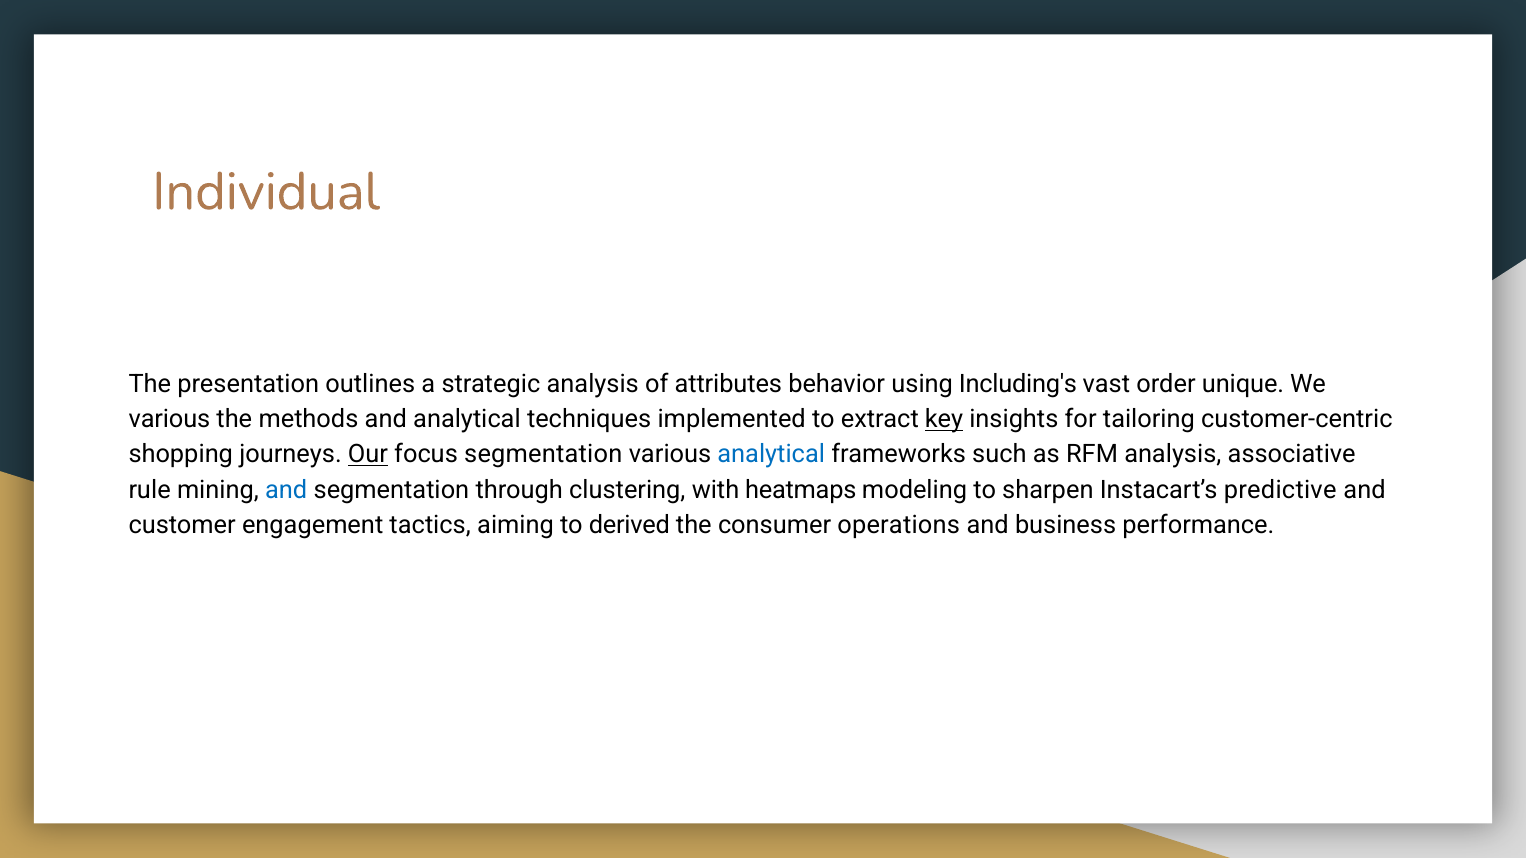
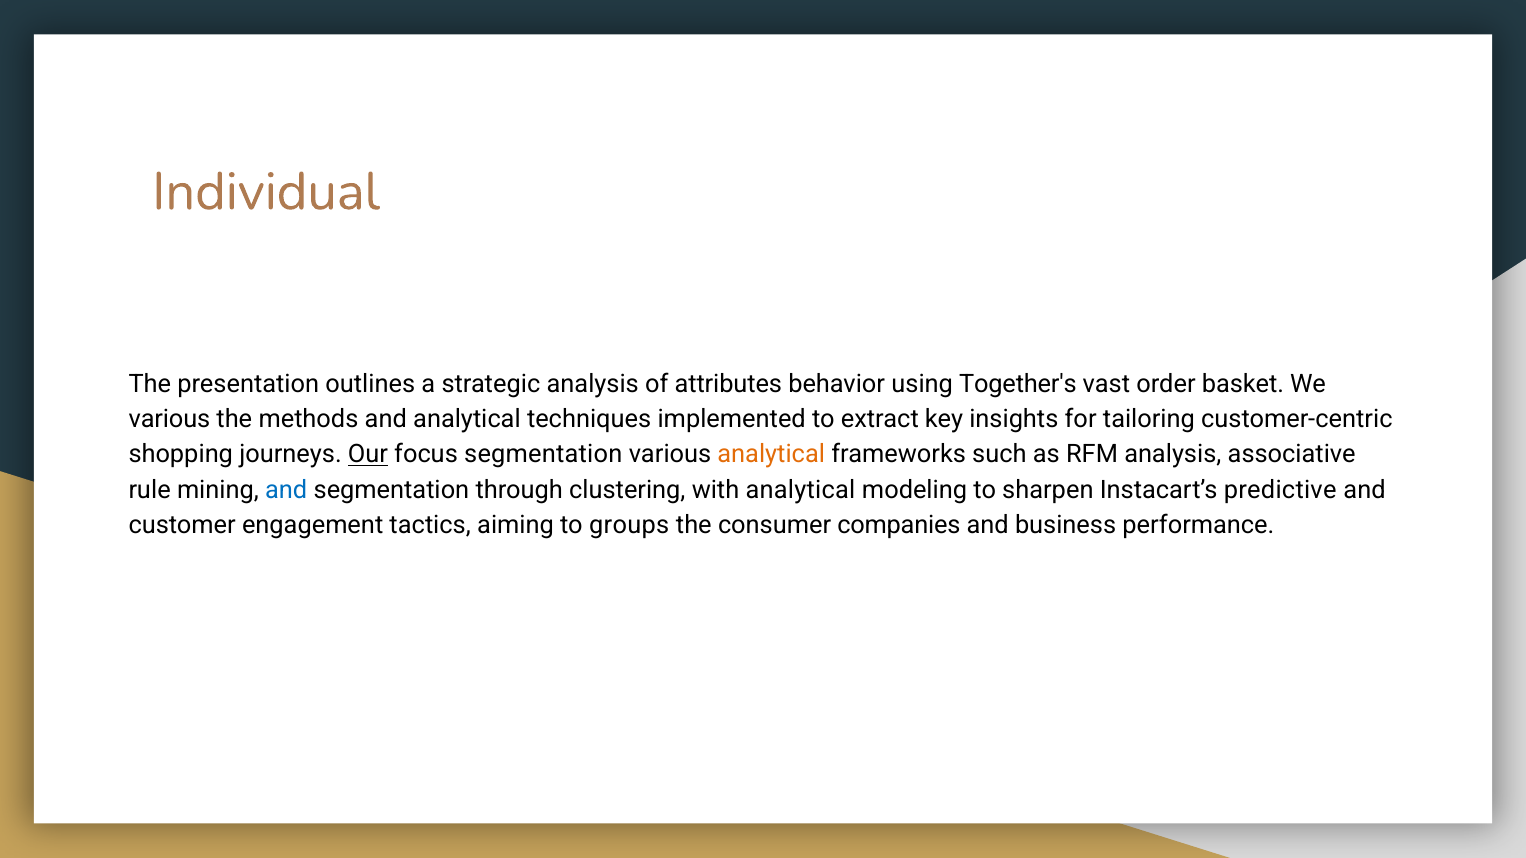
Including's: Including's -> Together's (1018, 385)
unique: unique -> basket (1243, 385)
key underline: present -> none (944, 420)
analytical colour: blue -> orange (771, 455)
with heatmaps: heatmaps -> analytical (801, 490)
derived: derived -> groups (629, 525)
operations: operations -> companies (899, 525)
